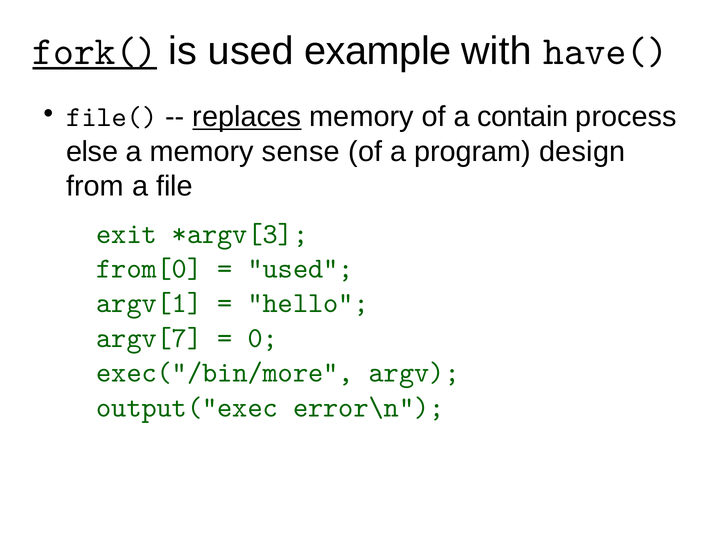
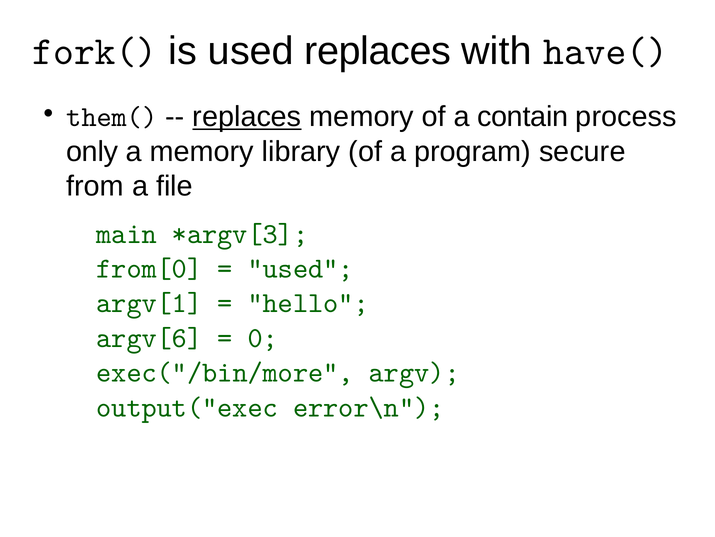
fork( underline: present -> none (95, 51)
used example: example -> replaces (378, 51)
file(: file( -> them( (112, 117)
else: else -> only (92, 151)
sense: sense -> library (301, 151)
design: design -> secure (582, 151)
exit: exit -> main (127, 233)
argv[7: argv[7 -> argv[6 (149, 337)
